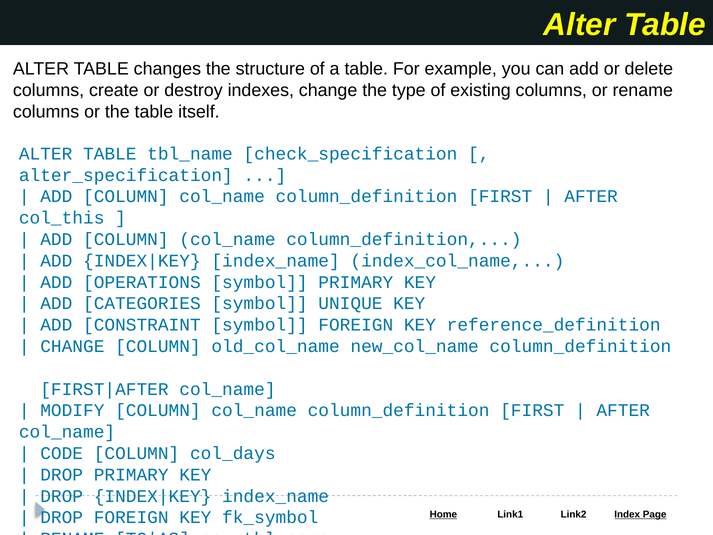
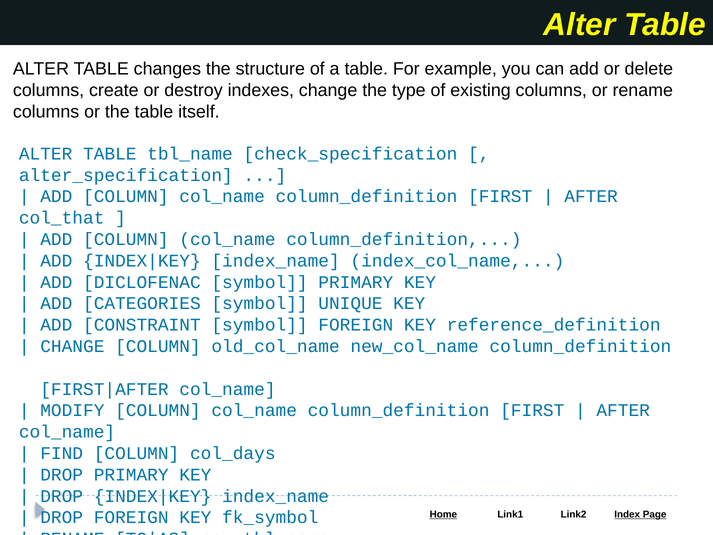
col_this: col_this -> col_that (62, 218)
OPERATIONS: OPERATIONS -> DICLOFENAC (142, 282)
CODE: CODE -> FIND (62, 453)
